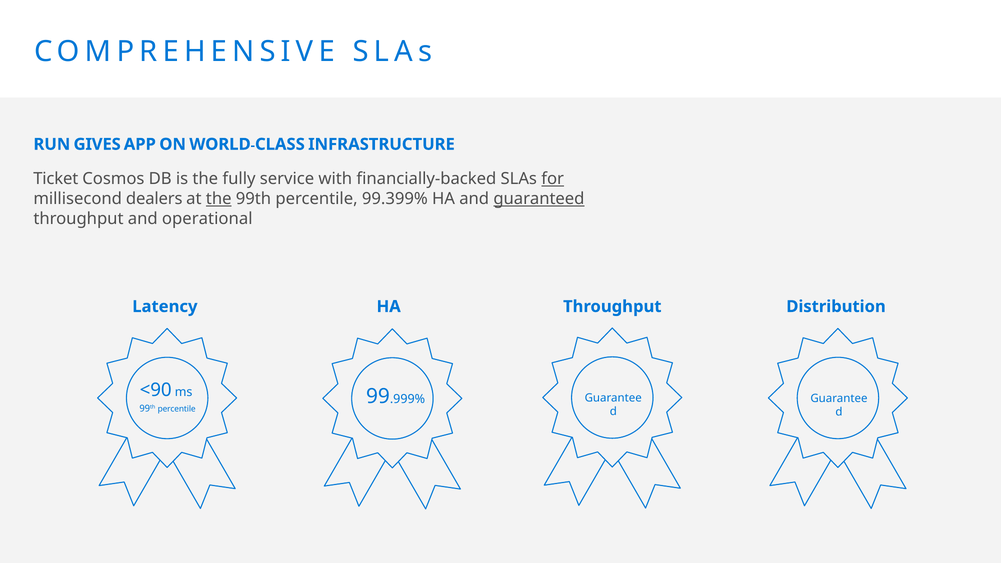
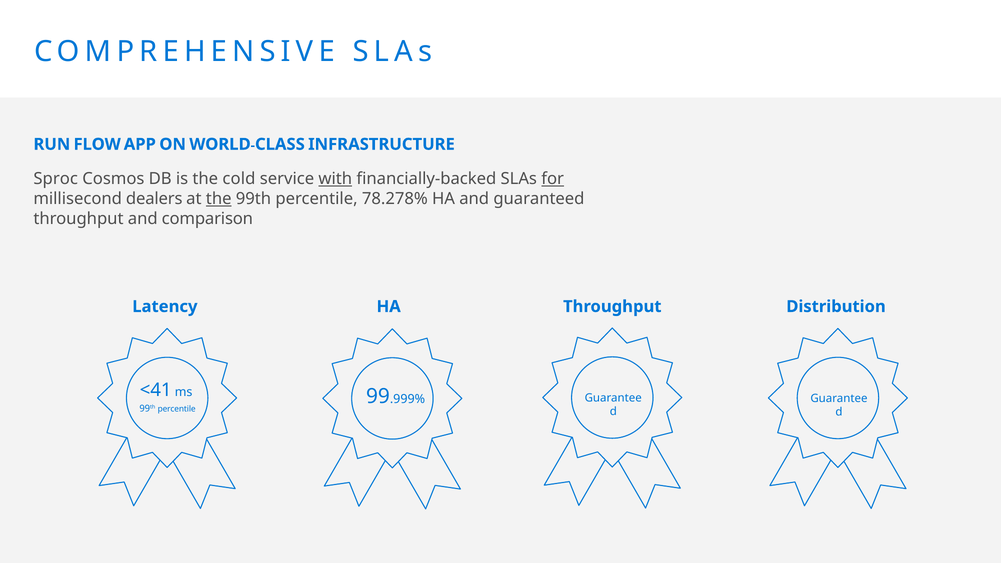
GIVES: GIVES -> FLOW (97, 144)
Ticket: Ticket -> Sproc (56, 179)
fully: fully -> cold (239, 179)
with underline: none -> present (335, 179)
99.399%: 99.399% -> 78.278% (395, 199)
guaranteed underline: present -> none (539, 199)
operational: operational -> comparison (207, 219)
<90: <90 -> <41 (156, 390)
